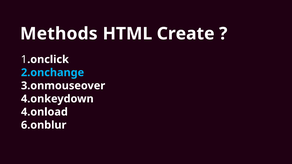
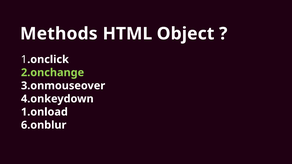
Create: Create -> Object (186, 34)
2.onchange colour: light blue -> light green (53, 73)
4.onload: 4.onload -> 1.onload (44, 112)
